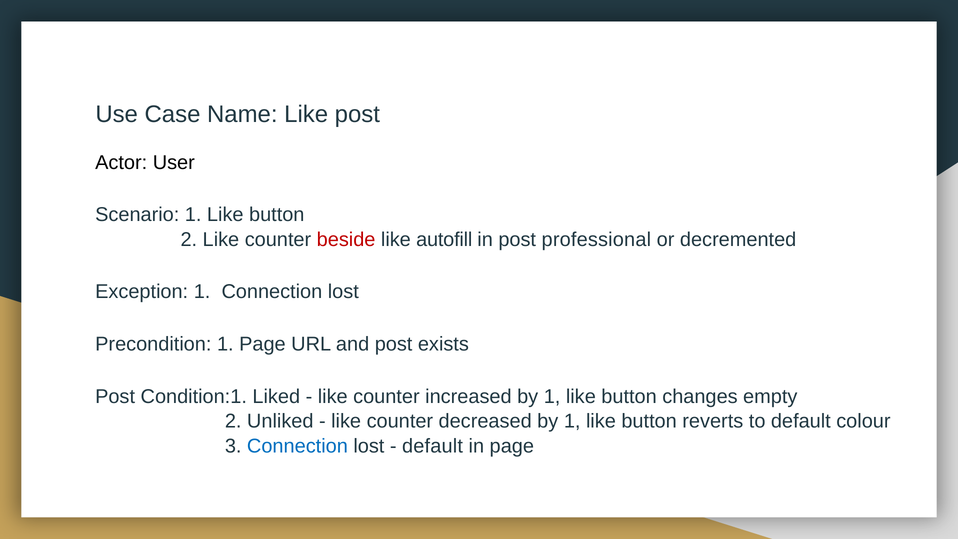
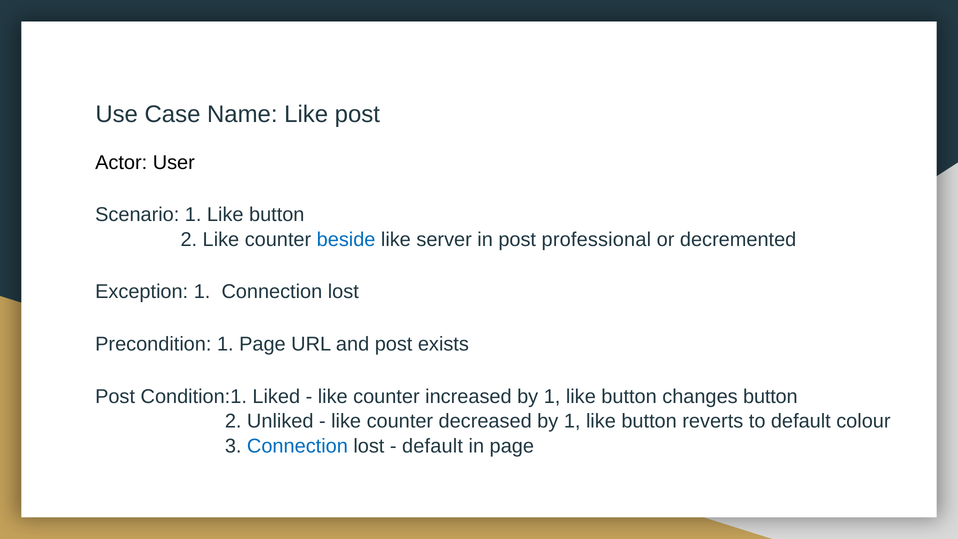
beside colour: red -> blue (346, 239)
autofill: autofill -> server (444, 239)
changes empty: empty -> button (770, 396)
